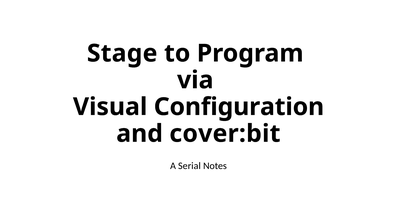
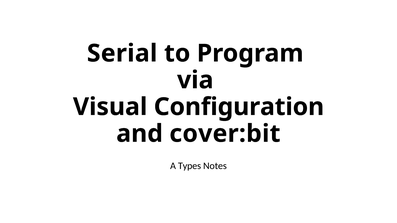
Stage: Stage -> Serial (122, 53)
Serial: Serial -> Types (190, 166)
